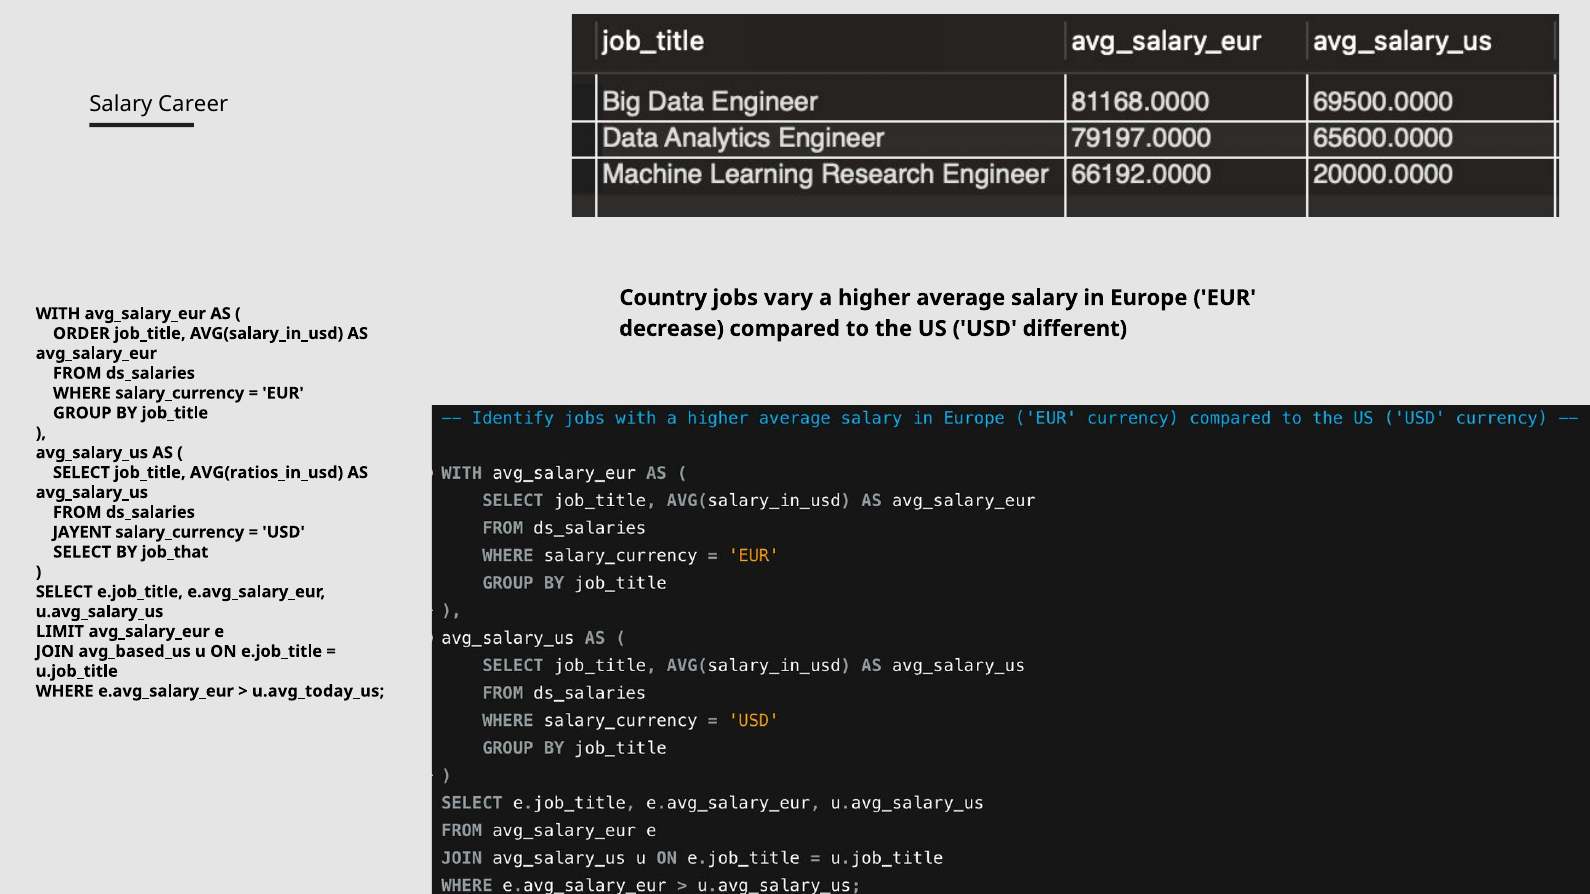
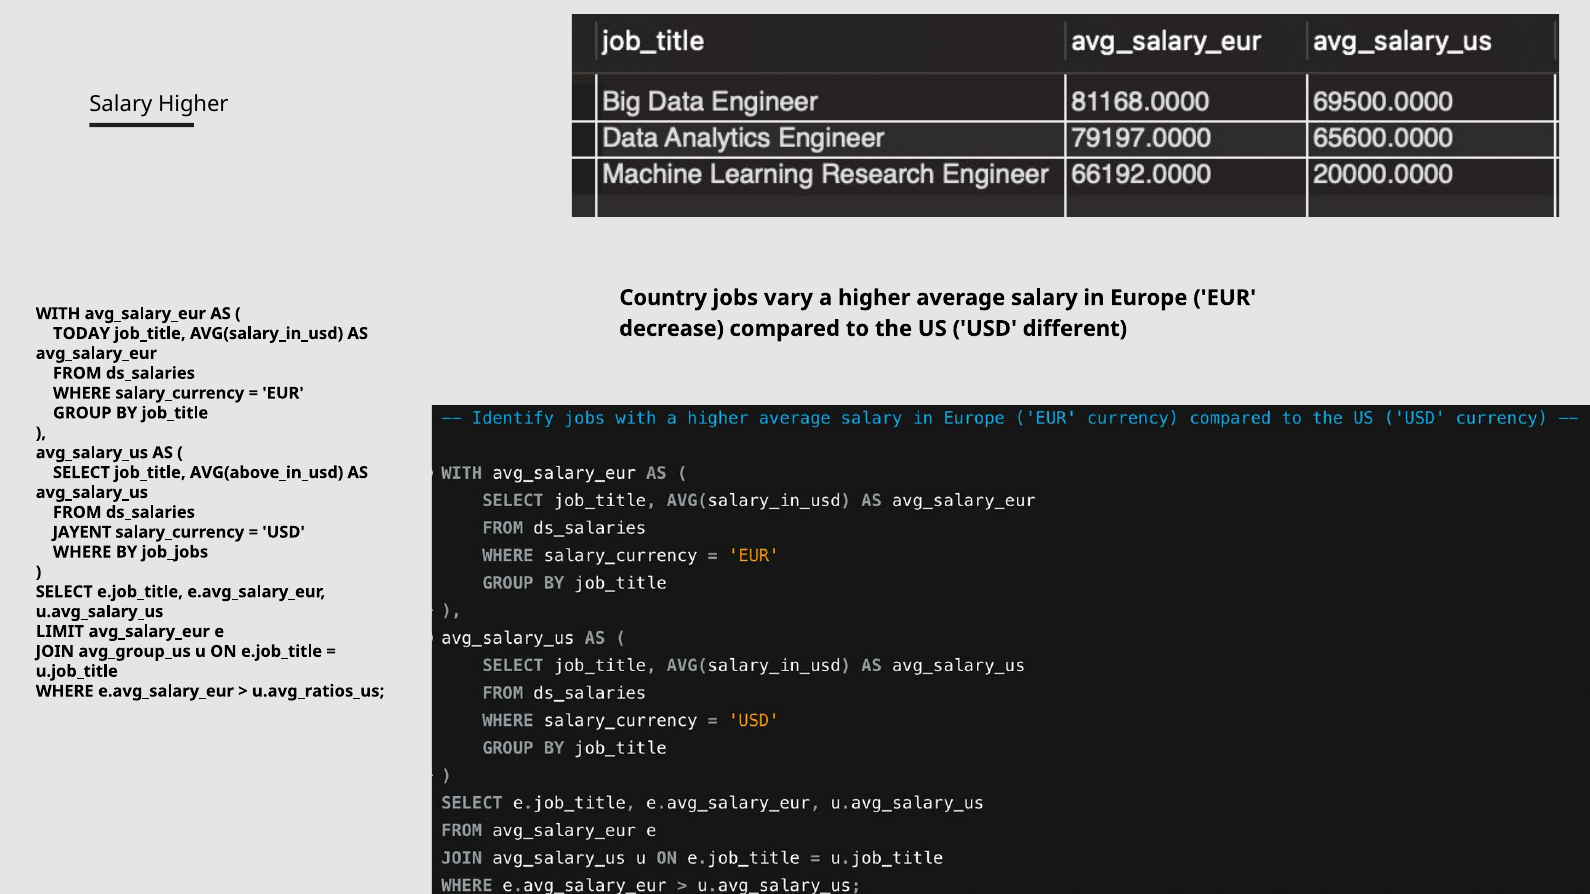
Salary Career: Career -> Higher (193, 104)
ORDER: ORDER -> TODAY (81, 334)
AVG(ratios_in_usd: AVG(ratios_in_usd -> AVG(above_in_usd (267, 473)
SELECT: SELECT -> WHERE (82, 552)
job_that: job_that -> job_jobs (175, 552)
avg_based_us: avg_based_us -> avg_group_us (135, 652)
u.avg_today_us: u.avg_today_us -> u.avg_ratios_us (318, 691)
